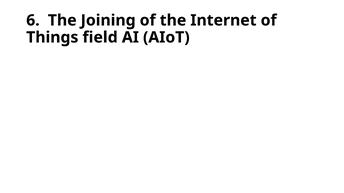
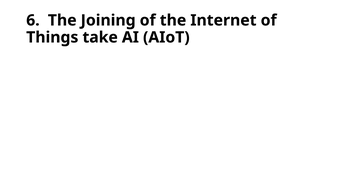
field: field -> take (100, 37)
